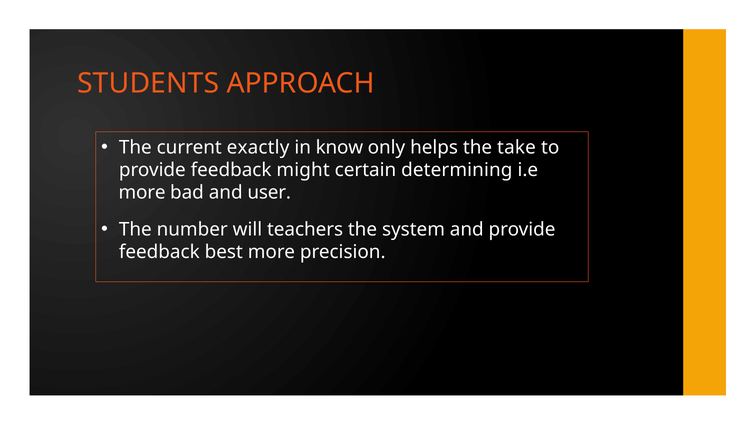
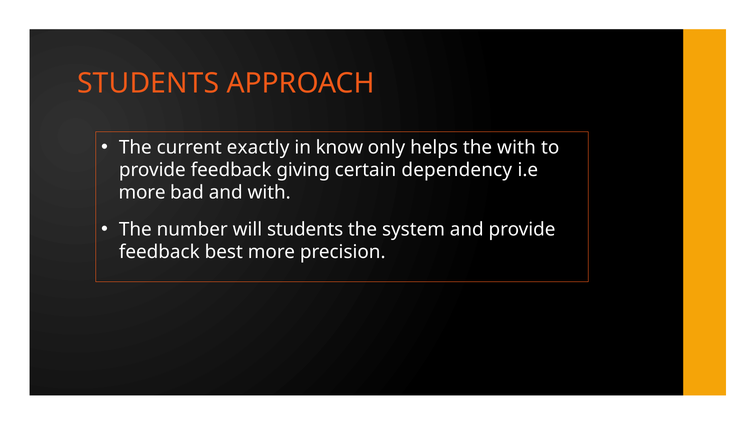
the take: take -> with (516, 147)
might: might -> giving (303, 170)
determining: determining -> dependency (457, 170)
and user: user -> with (269, 193)
will teachers: teachers -> students (305, 230)
